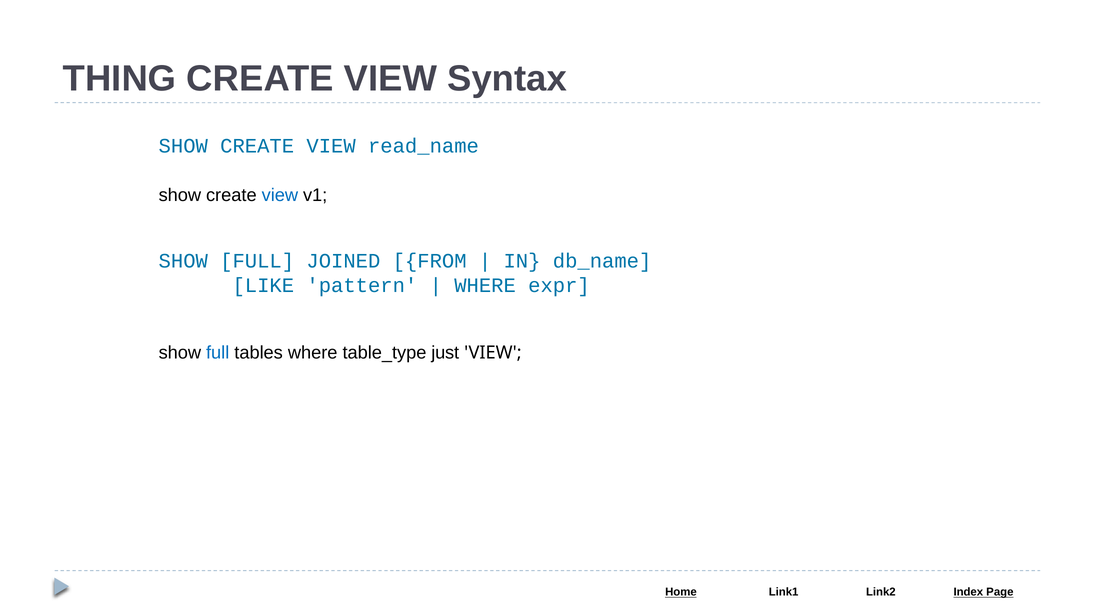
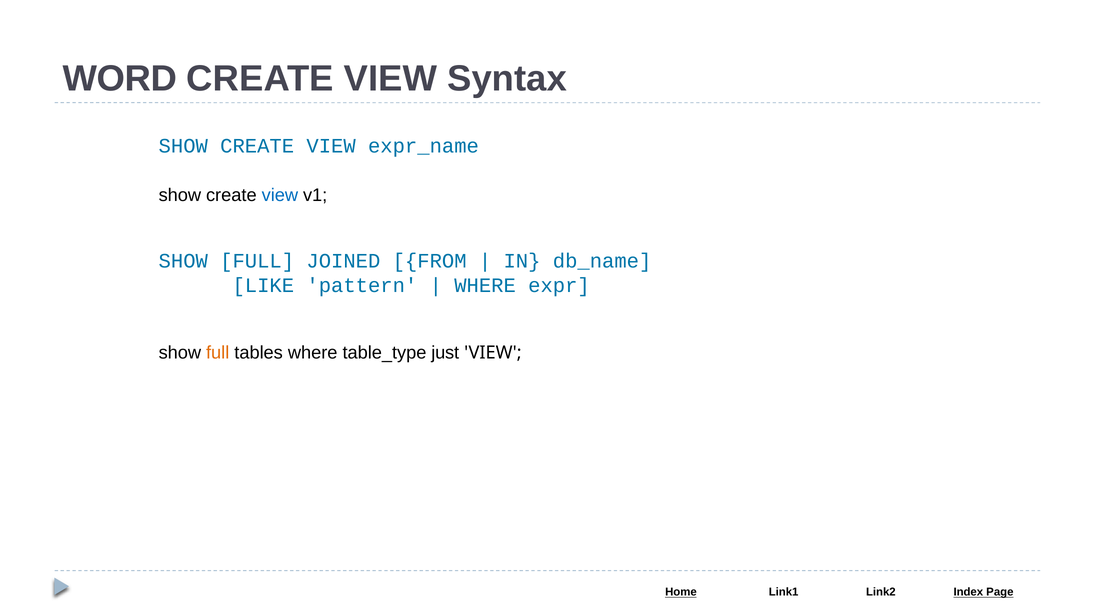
THING: THING -> WORD (120, 79)
read_name: read_name -> expr_name (423, 146)
full colour: blue -> orange (218, 353)
